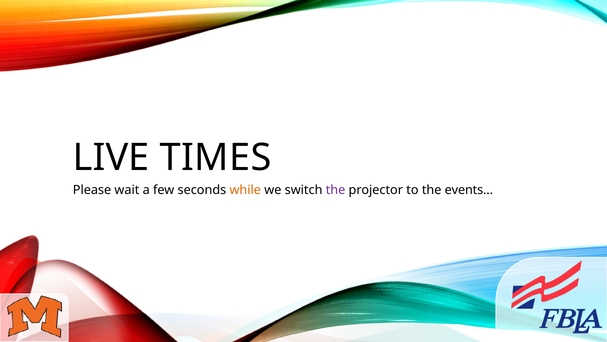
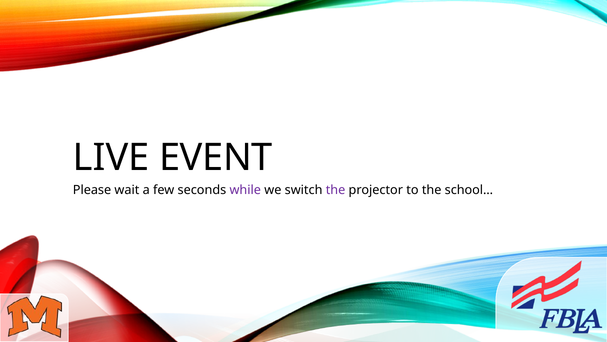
TIMES: TIMES -> EVENT (216, 158)
while colour: orange -> purple (245, 190)
events…: events… -> school… (469, 190)
